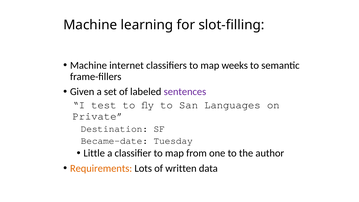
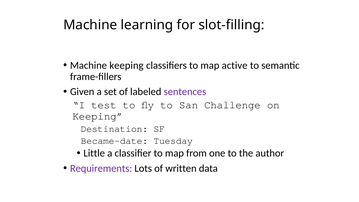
Machine internet: internet -> keeping (126, 65)
weeks: weeks -> active (235, 65)
Languages: Languages -> Challenge (233, 105)
Private: Private -> Keeping (98, 116)
Requirements colour: orange -> purple (101, 168)
